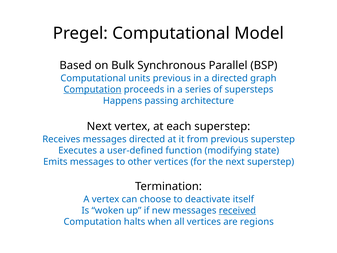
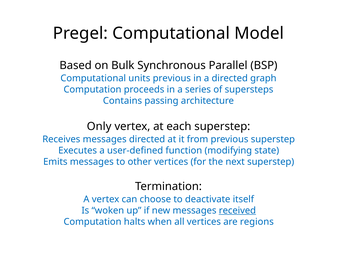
Computation underline: present -> none (92, 89)
Happens: Happens -> Contains (123, 101)
Next: Next -> Only (99, 126)
